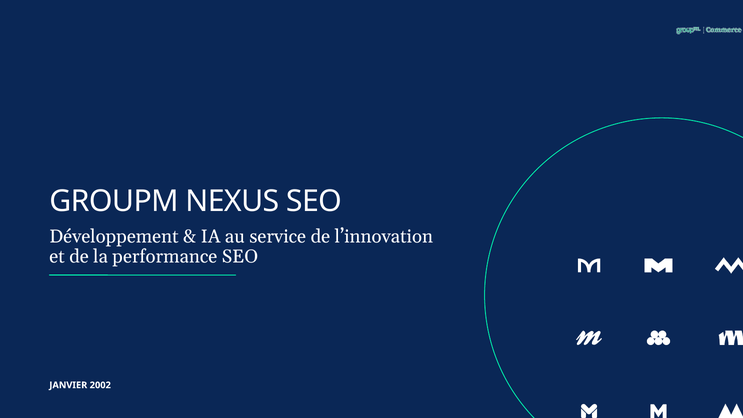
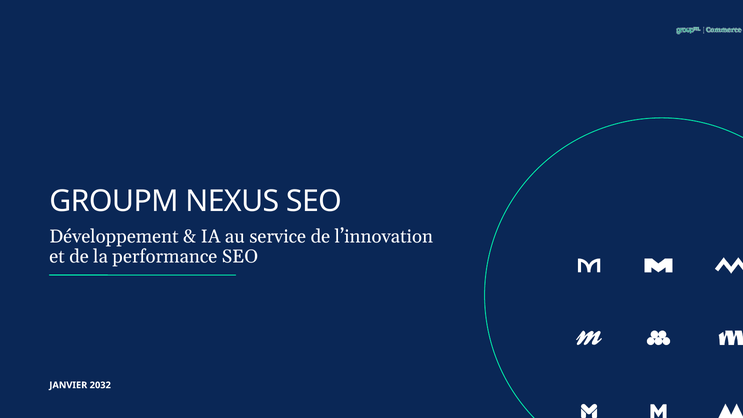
2002: 2002 -> 2032 (100, 385)
